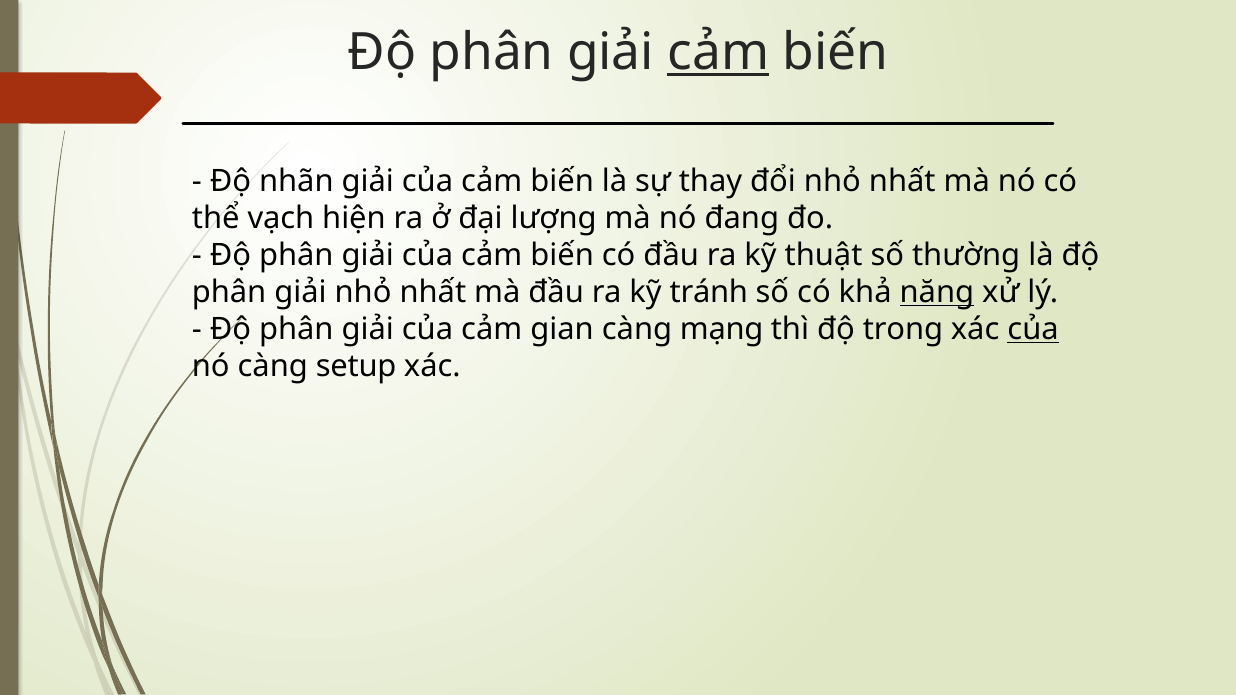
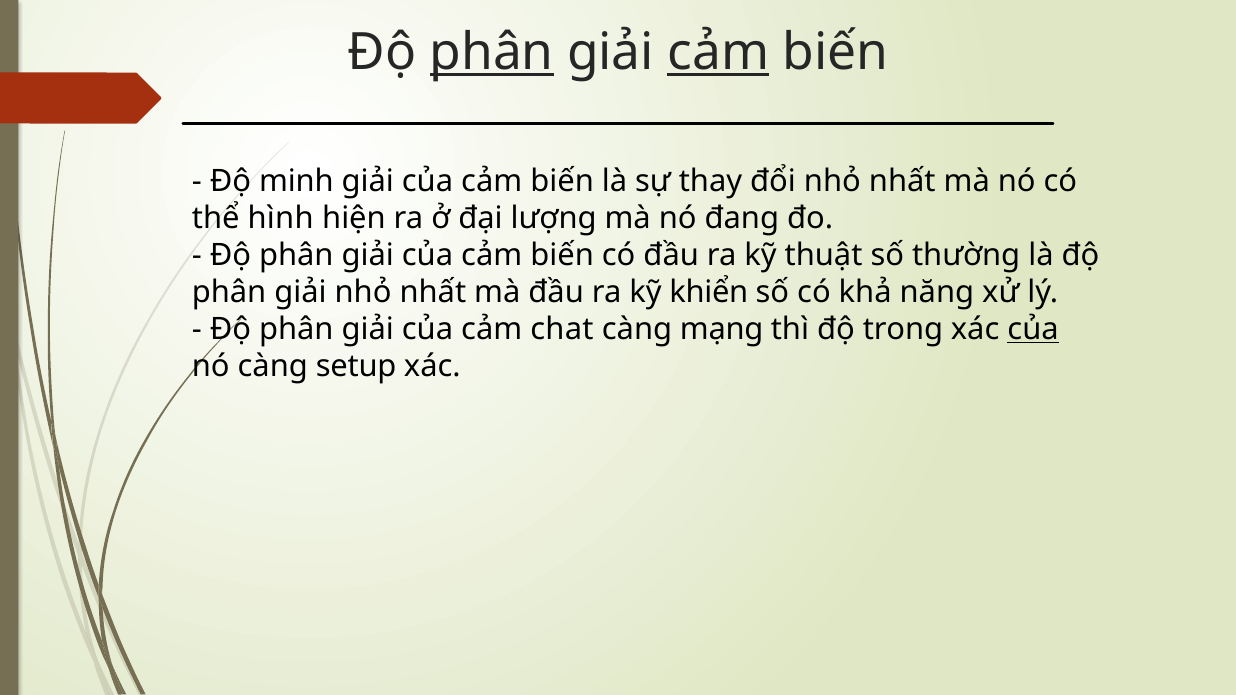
phân underline: none -> present (492, 52)
nhãn: nhãn -> minh (296, 181)
vạch: vạch -> hình (281, 218)
tránh: tránh -> khiển (709, 292)
năng underline: present -> none (937, 292)
gian: gian -> chat (562, 329)
